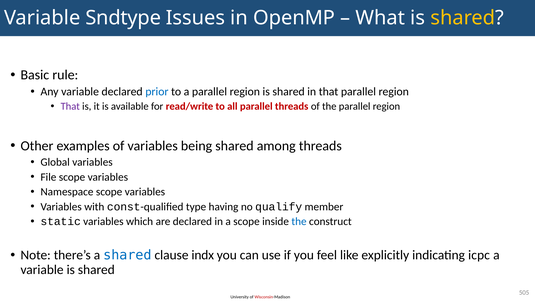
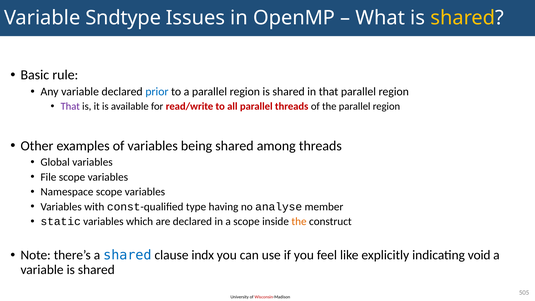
qualify: qualify -> analyse (279, 207)
the colour: blue -> orange (299, 222)
icpc: icpc -> void (479, 255)
